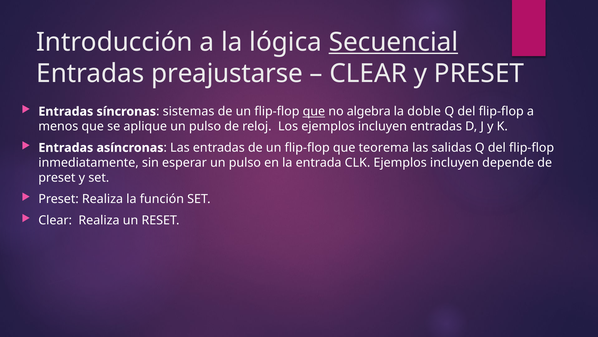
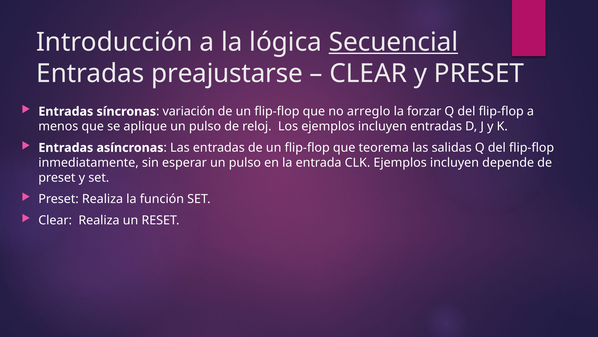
sistemas: sistemas -> variación (189, 111)
que underline: present -> none (314, 111)
algebra: algebra -> arreglo (369, 111)
doble: doble -> forzar (424, 111)
